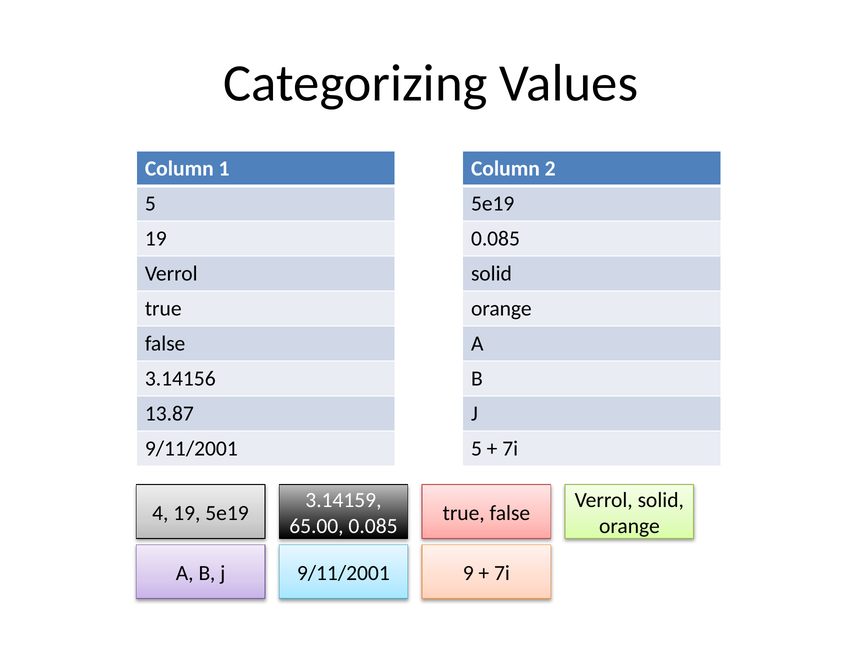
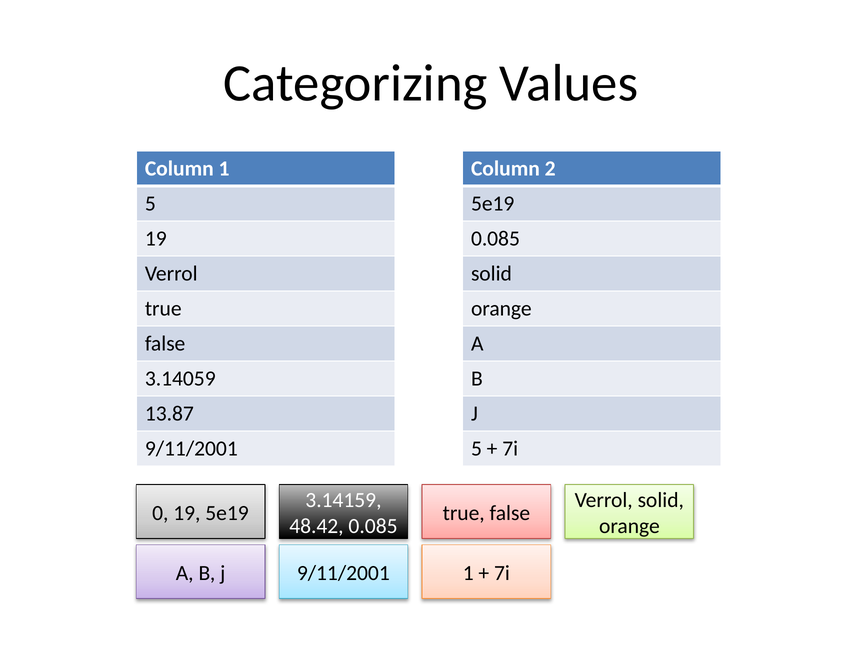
3.14156: 3.14156 -> 3.14059 (180, 378)
4: 4 -> 0 (160, 513)
65.00: 65.00 -> 48.42 (316, 526)
9/11/2001 9: 9 -> 1 (468, 573)
